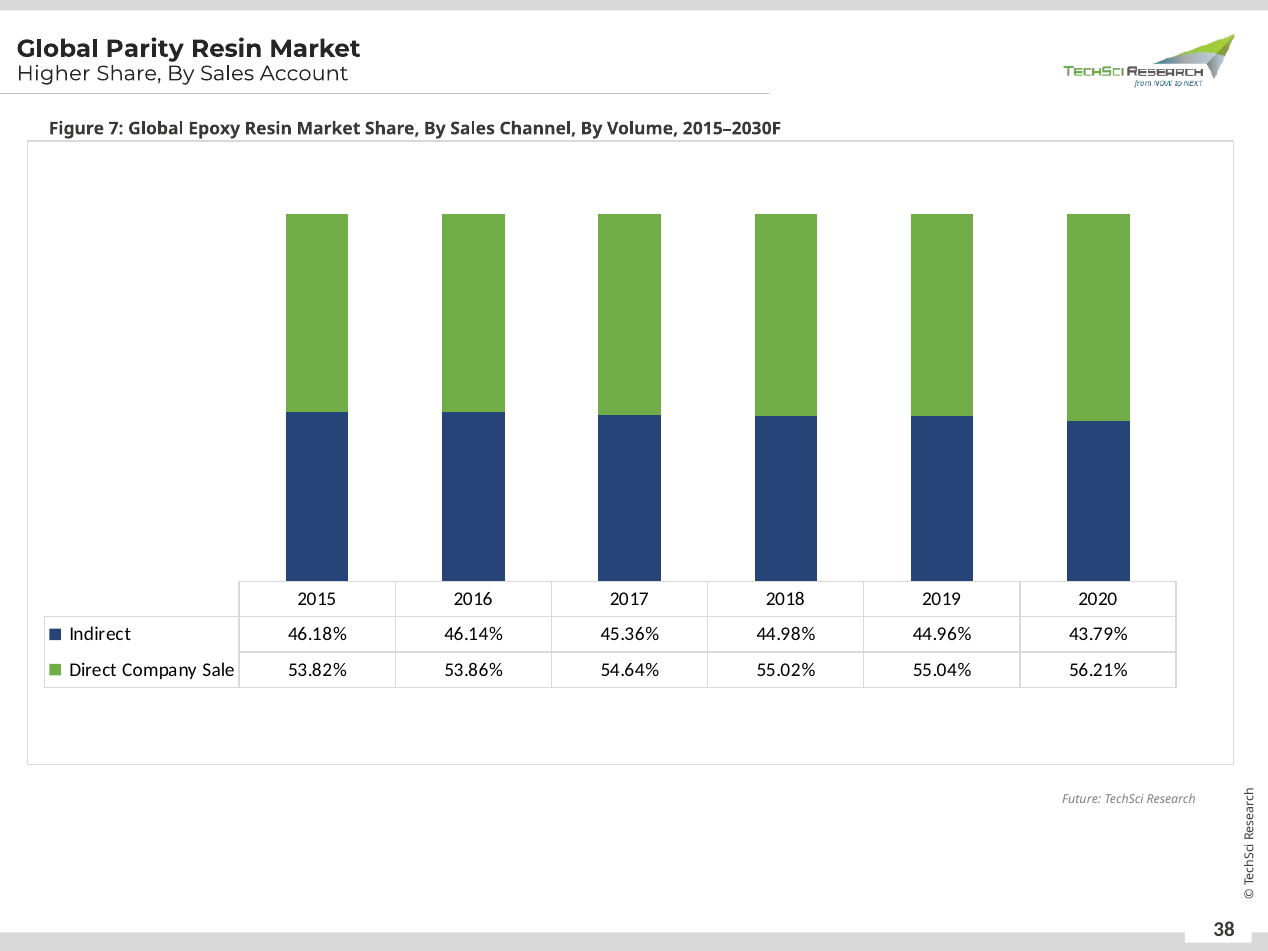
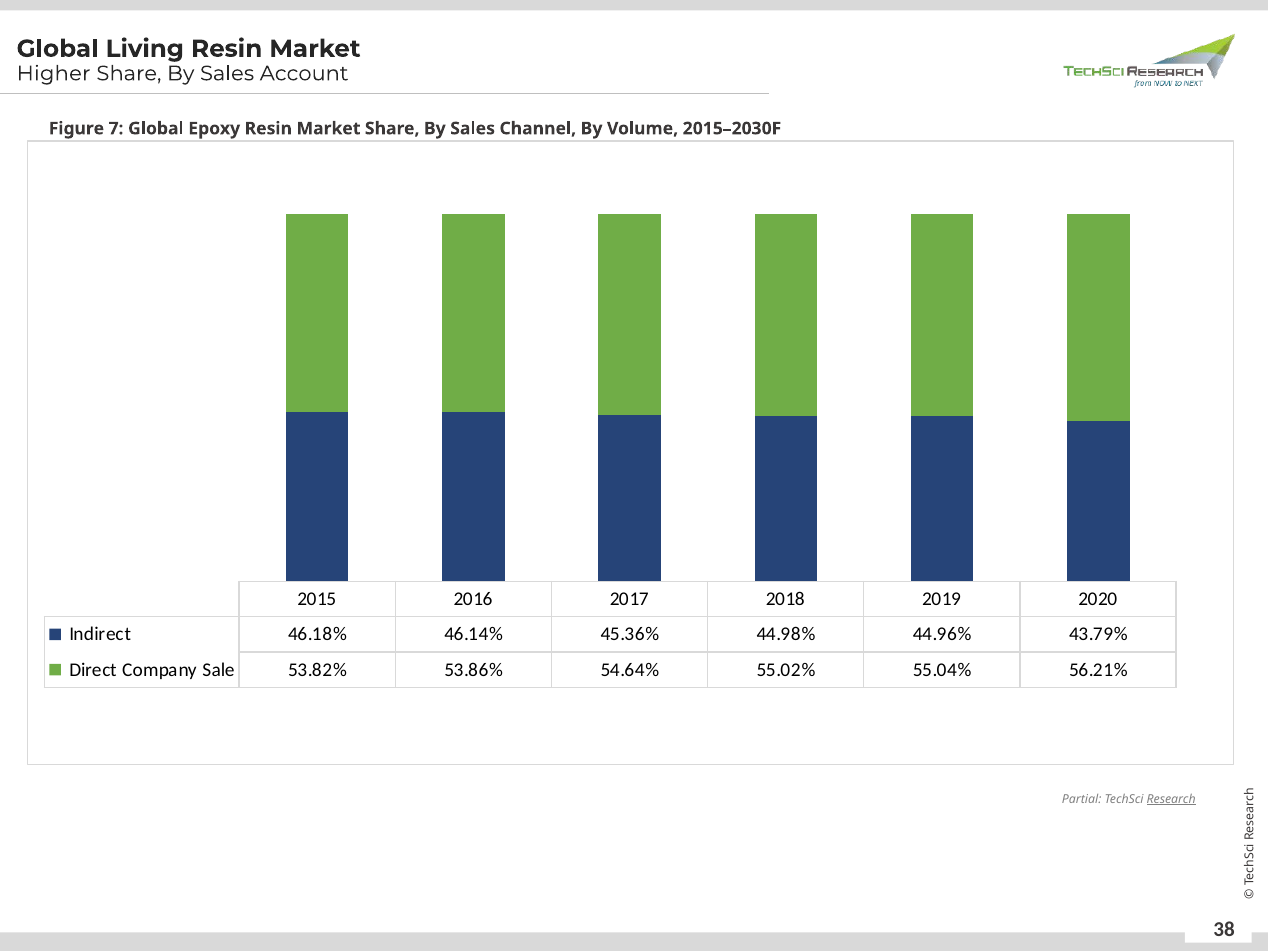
Parity: Parity -> Living (145, 49)
Future: Future -> Partial (1082, 799)
Research underline: none -> present (1171, 799)
